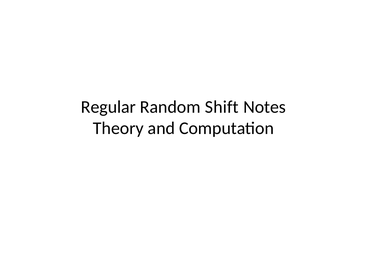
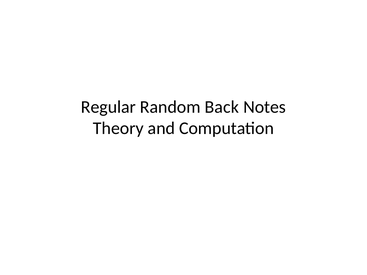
Shift: Shift -> Back (222, 107)
